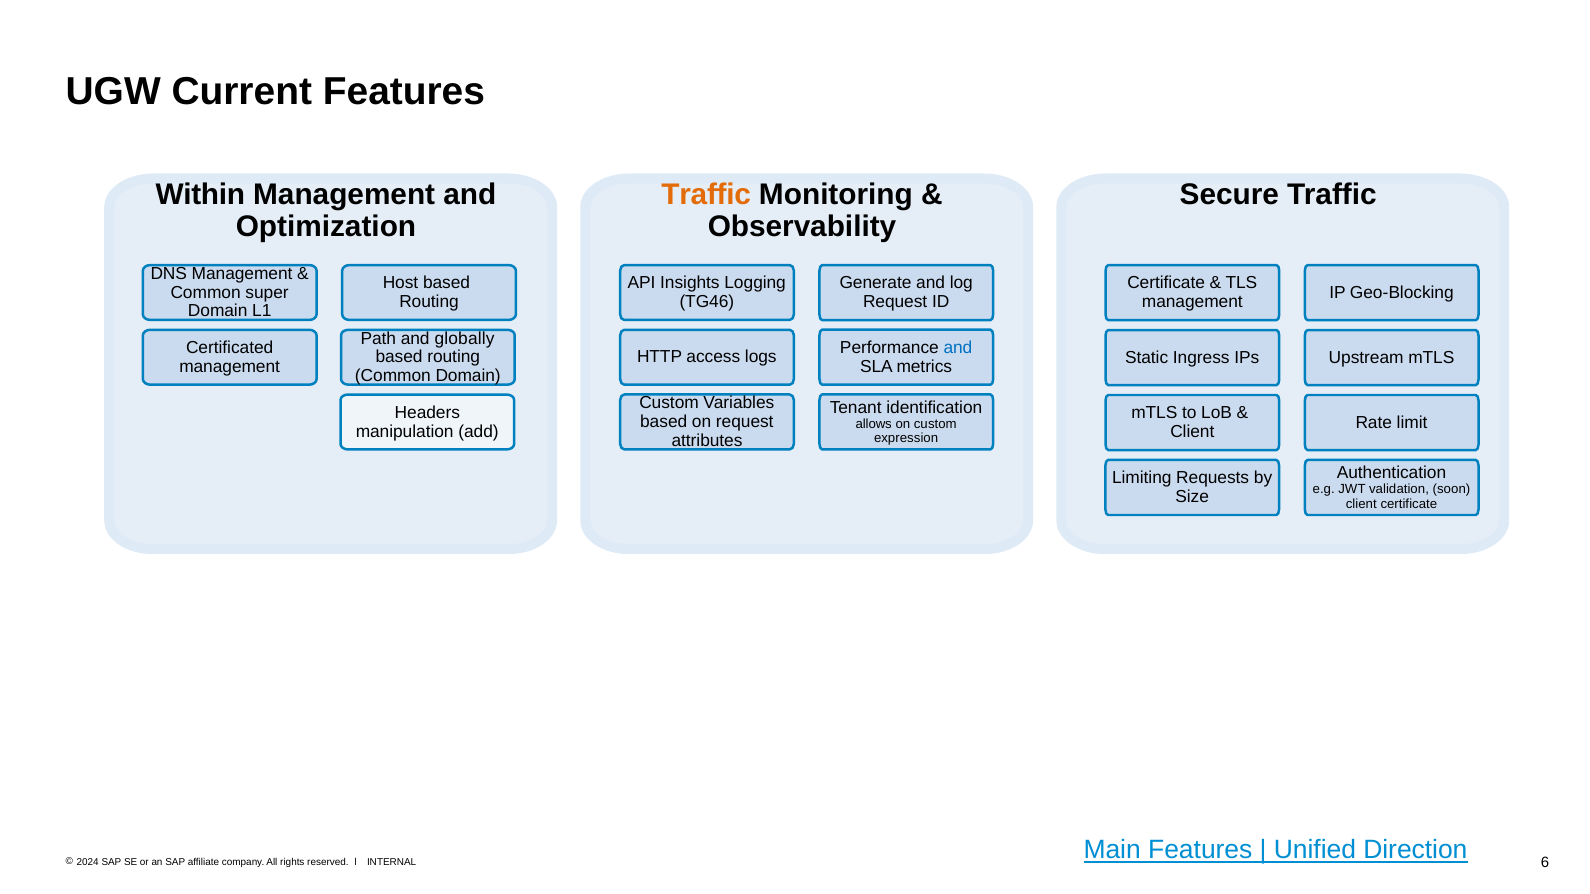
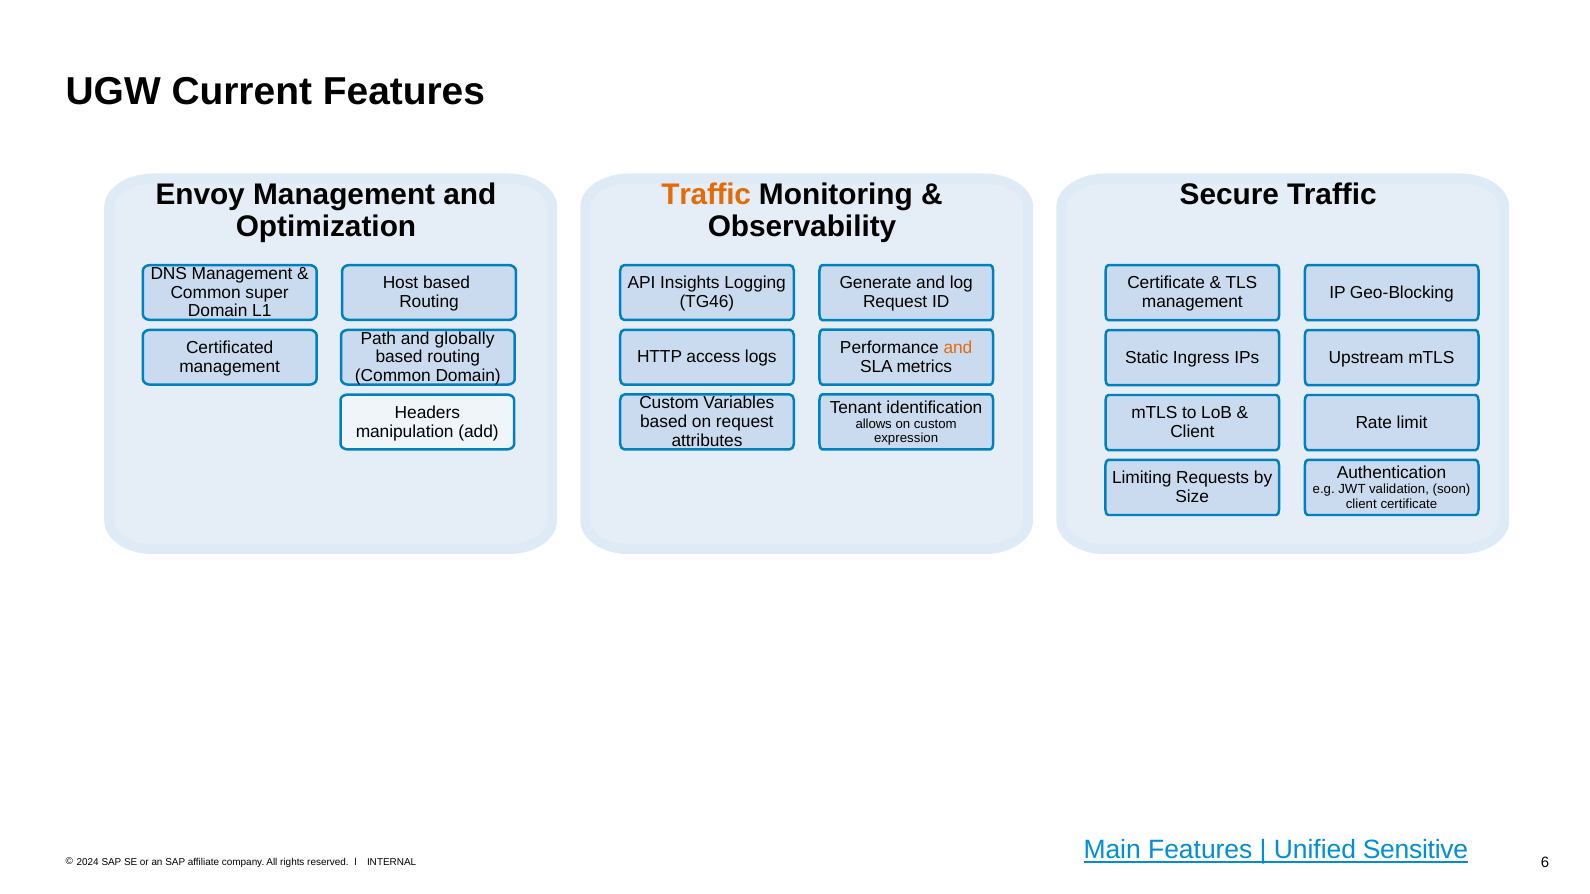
Within: Within -> Envoy (200, 194)
and colour: blue -> orange (958, 348)
Direction: Direction -> Sensitive (1415, 850)
